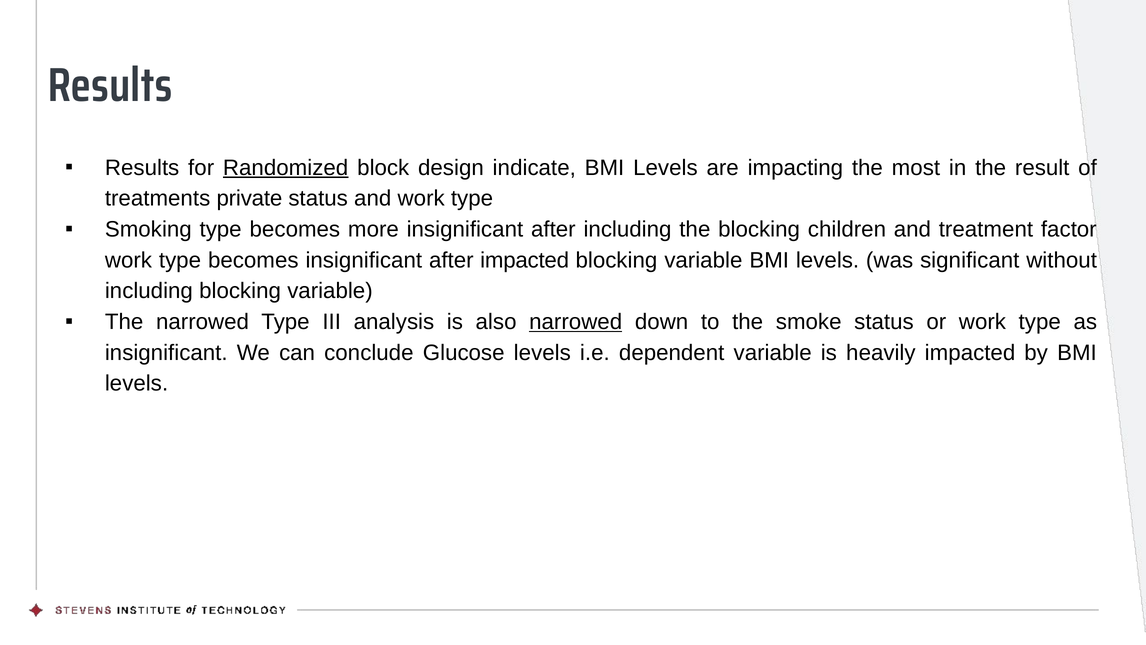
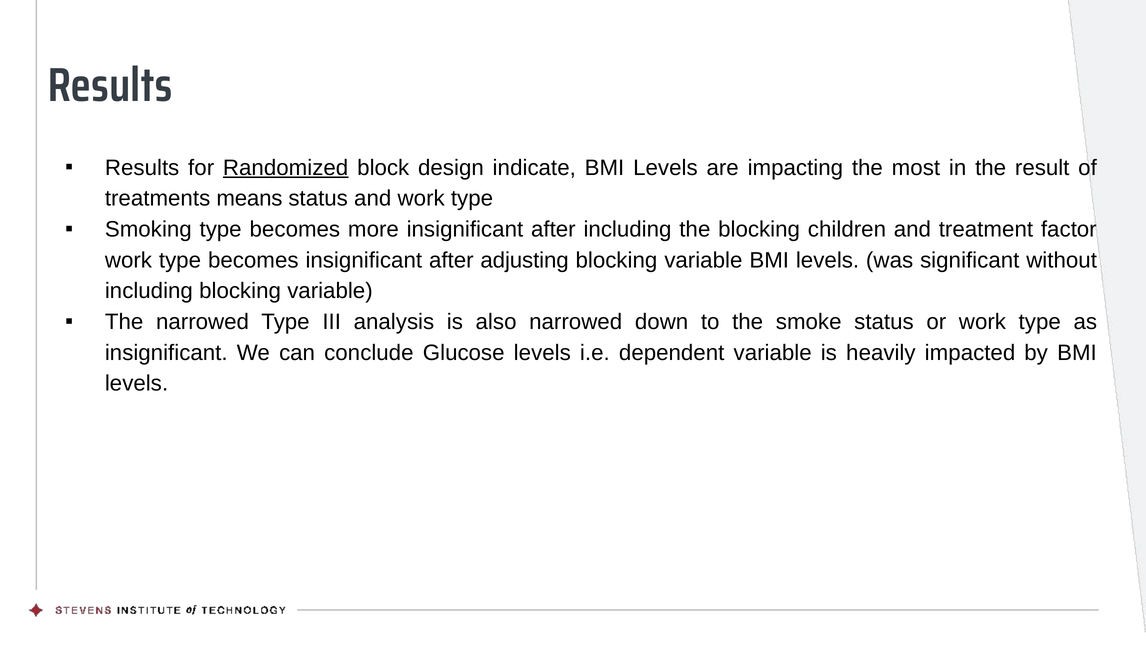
private: private -> means (249, 199)
after impacted: impacted -> adjusting (525, 260)
narrowed underline: present -> none (576, 322)
